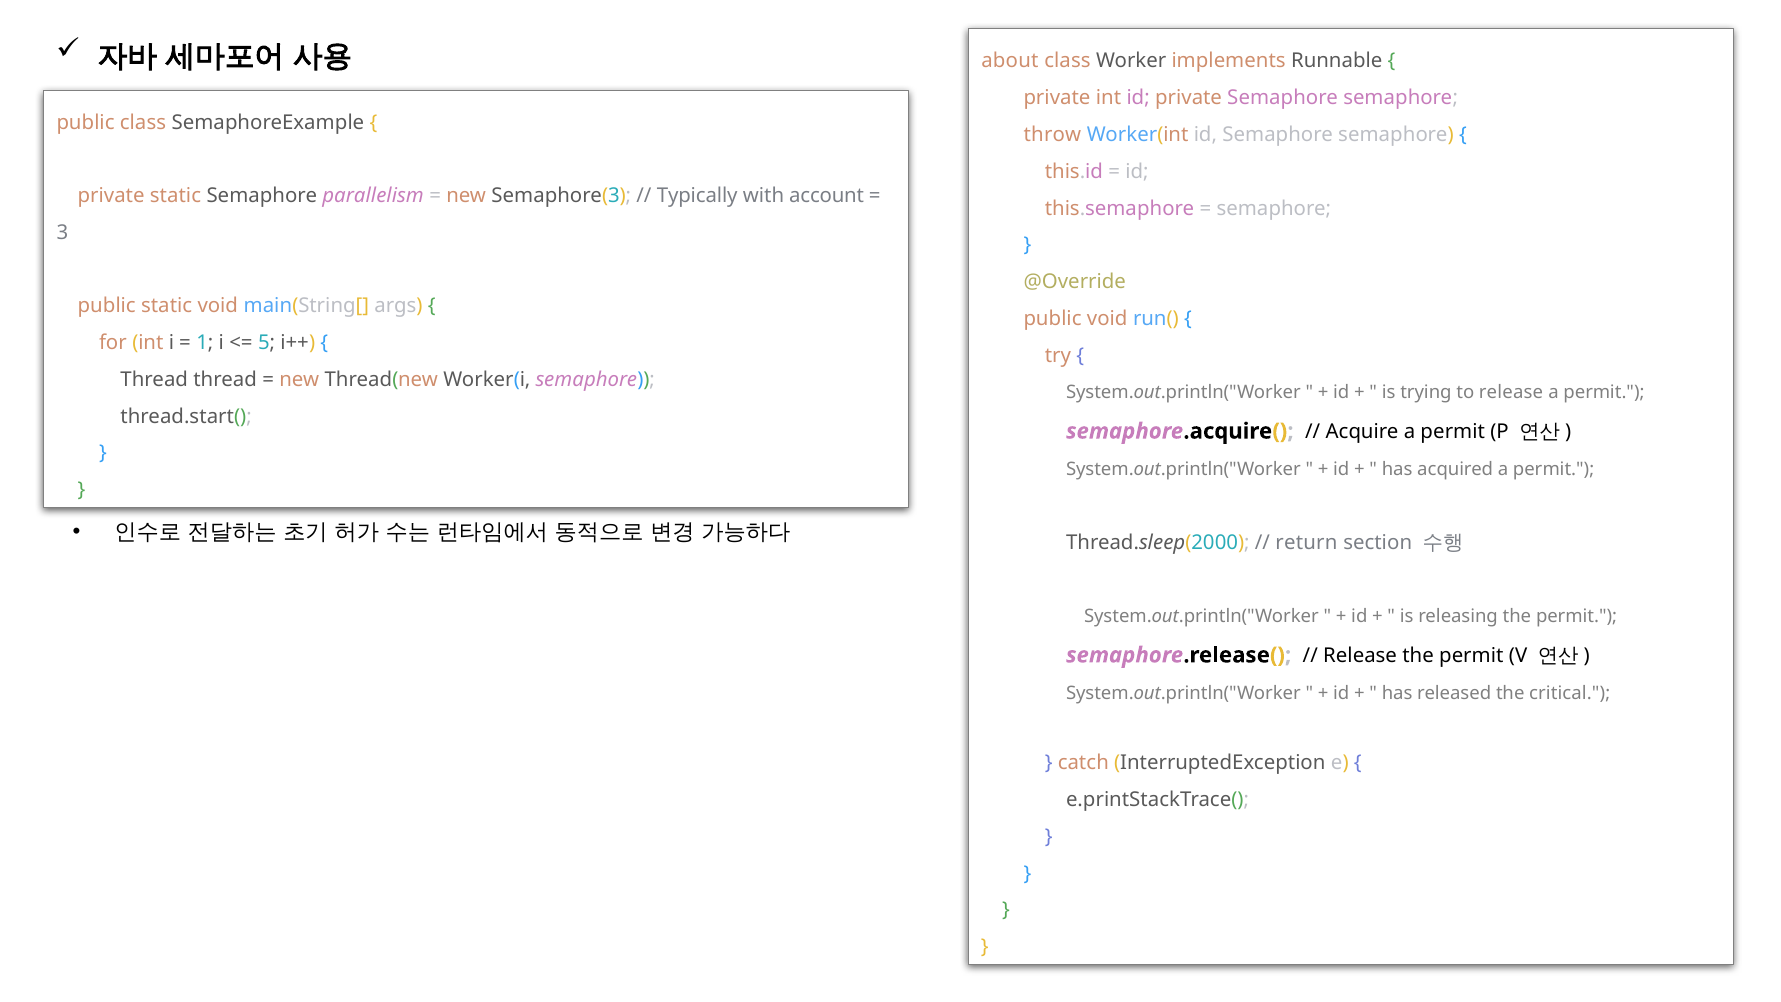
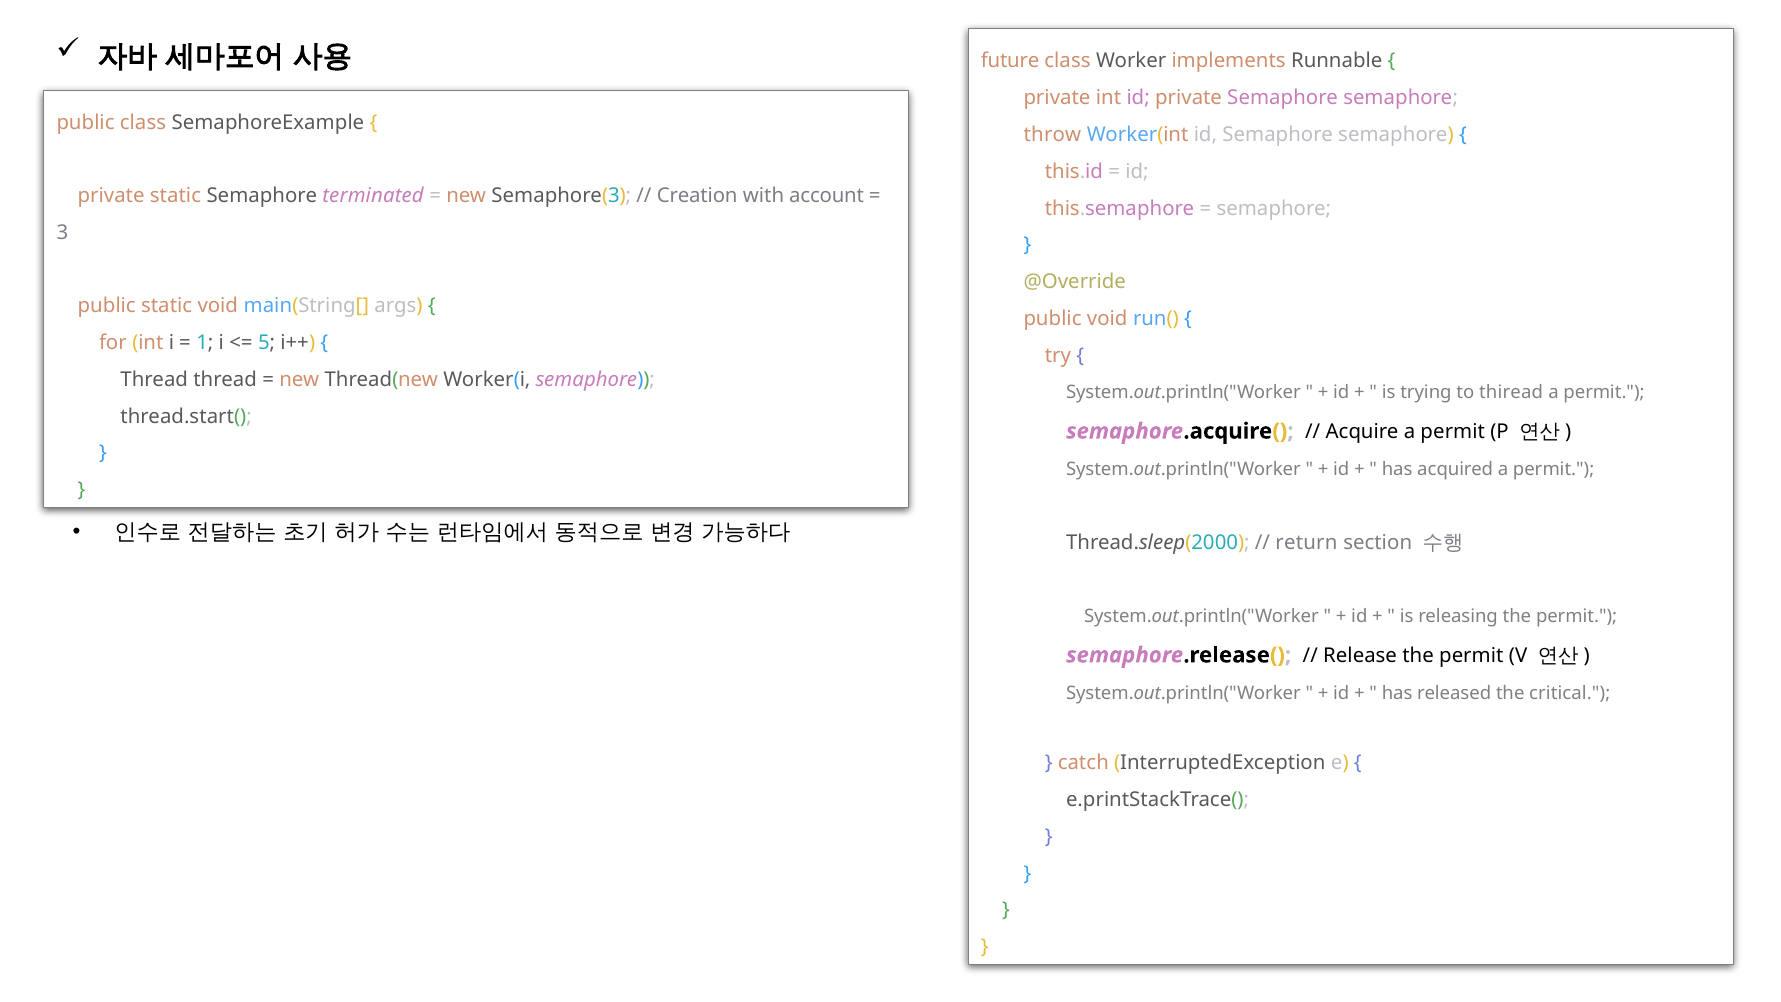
about: about -> future (1010, 61)
parallelism: parallelism -> terminated (373, 196)
Typically: Typically -> Creation (697, 196)
to release: release -> thiread (1511, 393)
